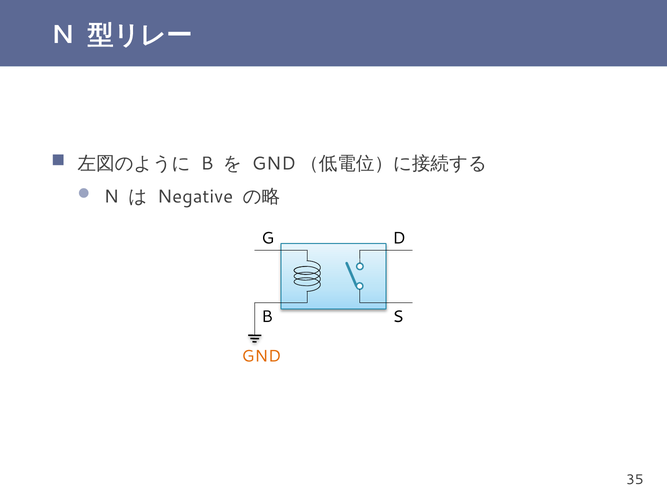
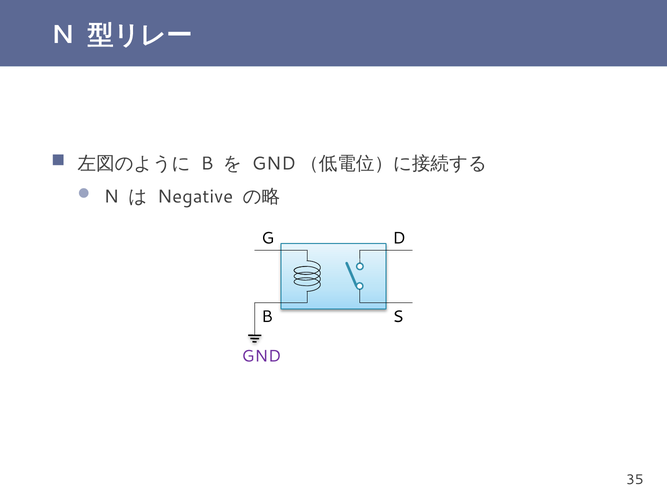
GND colour: orange -> purple (261, 356)
